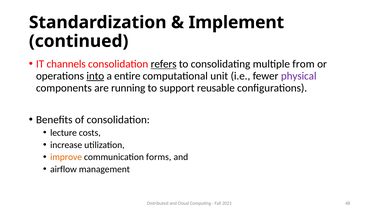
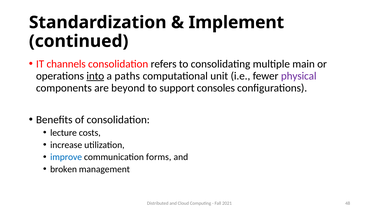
refers underline: present -> none (164, 64)
from: from -> main (304, 64)
entire: entire -> paths (127, 76)
running: running -> beyond (128, 88)
reusable: reusable -> consoles (216, 88)
improve colour: orange -> blue (66, 157)
airflow: airflow -> broken (64, 169)
